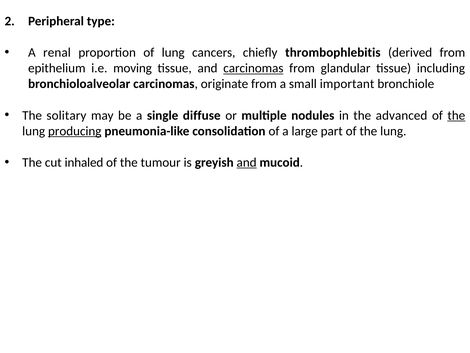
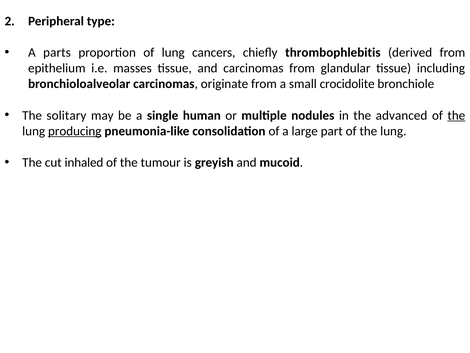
renal: renal -> parts (57, 53)
moving: moving -> masses (132, 68)
carcinomas underline: present -> none (253, 68)
important: important -> crocidolite (347, 84)
diffuse: diffuse -> human (202, 115)
and underline: present -> none (247, 162)
